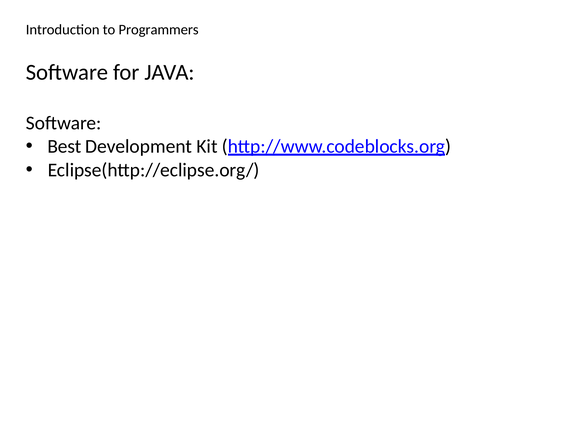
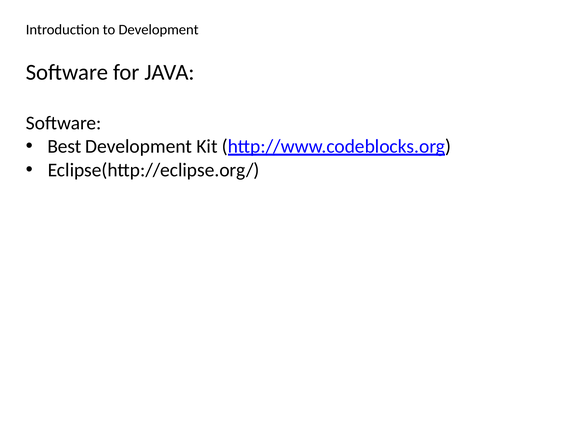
to Programmers: Programmers -> Development (159, 30)
